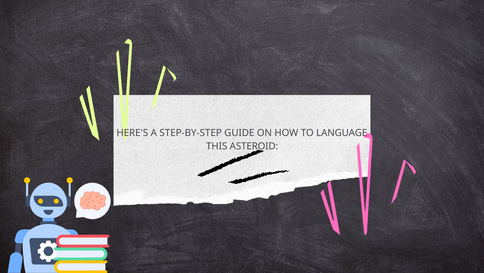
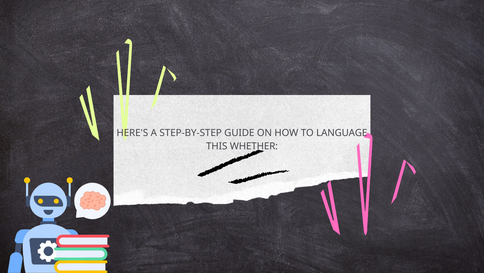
ASTEROID: ASTEROID -> WHETHER (254, 146)
